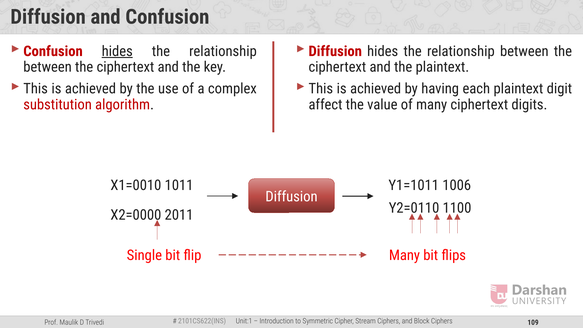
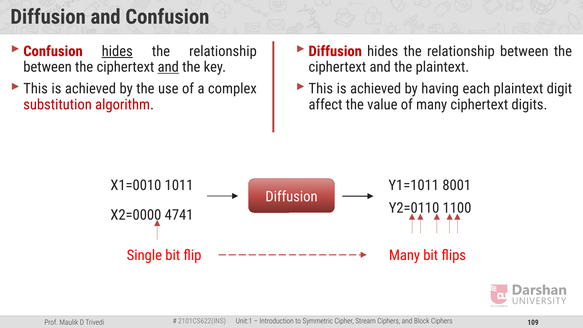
and underline: none -> present (168, 67)
1006: 1006 -> 8001 (457, 185)
2011: 2011 -> 4741 (179, 215)
